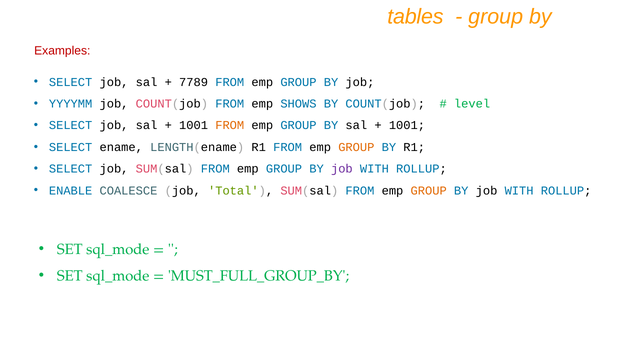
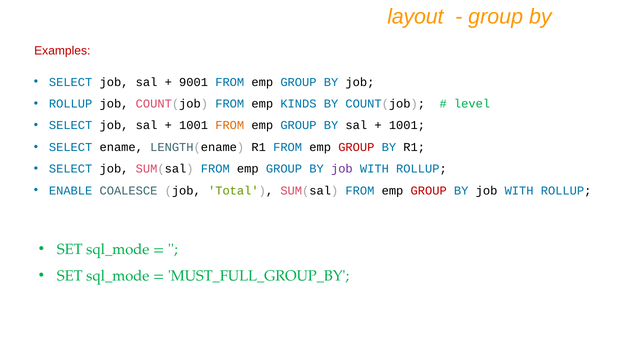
tables: tables -> layout (415, 17)
7789: 7789 -> 9001 (194, 82)
YYYYMM: YYYYMM -> ROLLUP (71, 104)
SHOWS: SHOWS -> KINDS (298, 104)
GROUP colour: orange -> red (356, 147)
GROUP colour: orange -> red (429, 190)
